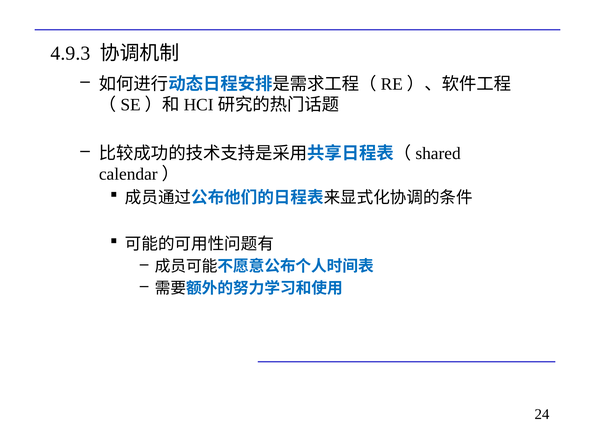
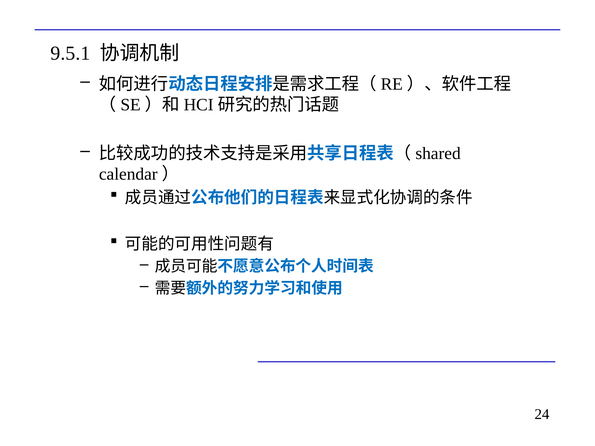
4.9.3: 4.9.3 -> 9.5.1 (70, 53)
